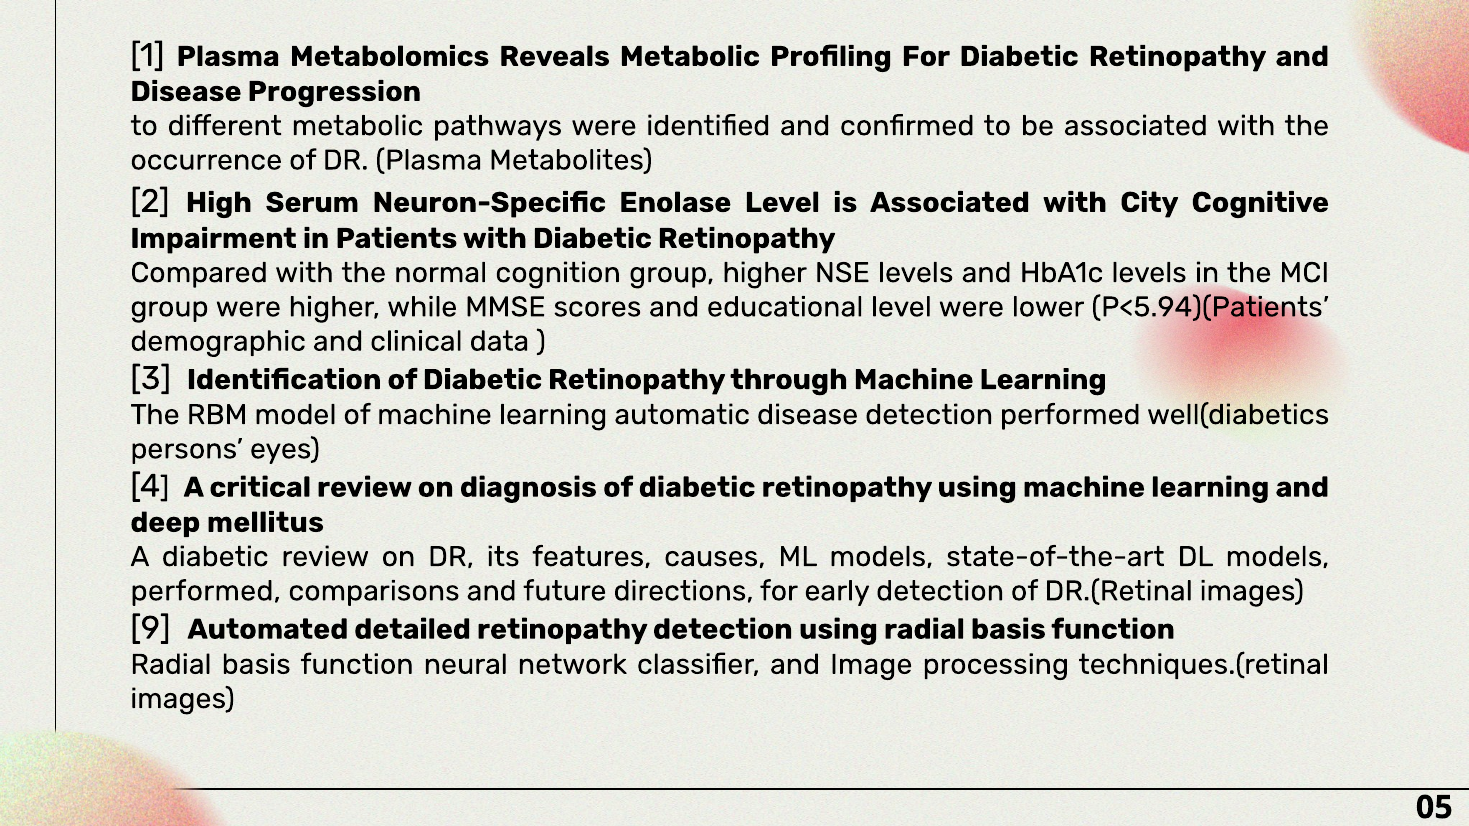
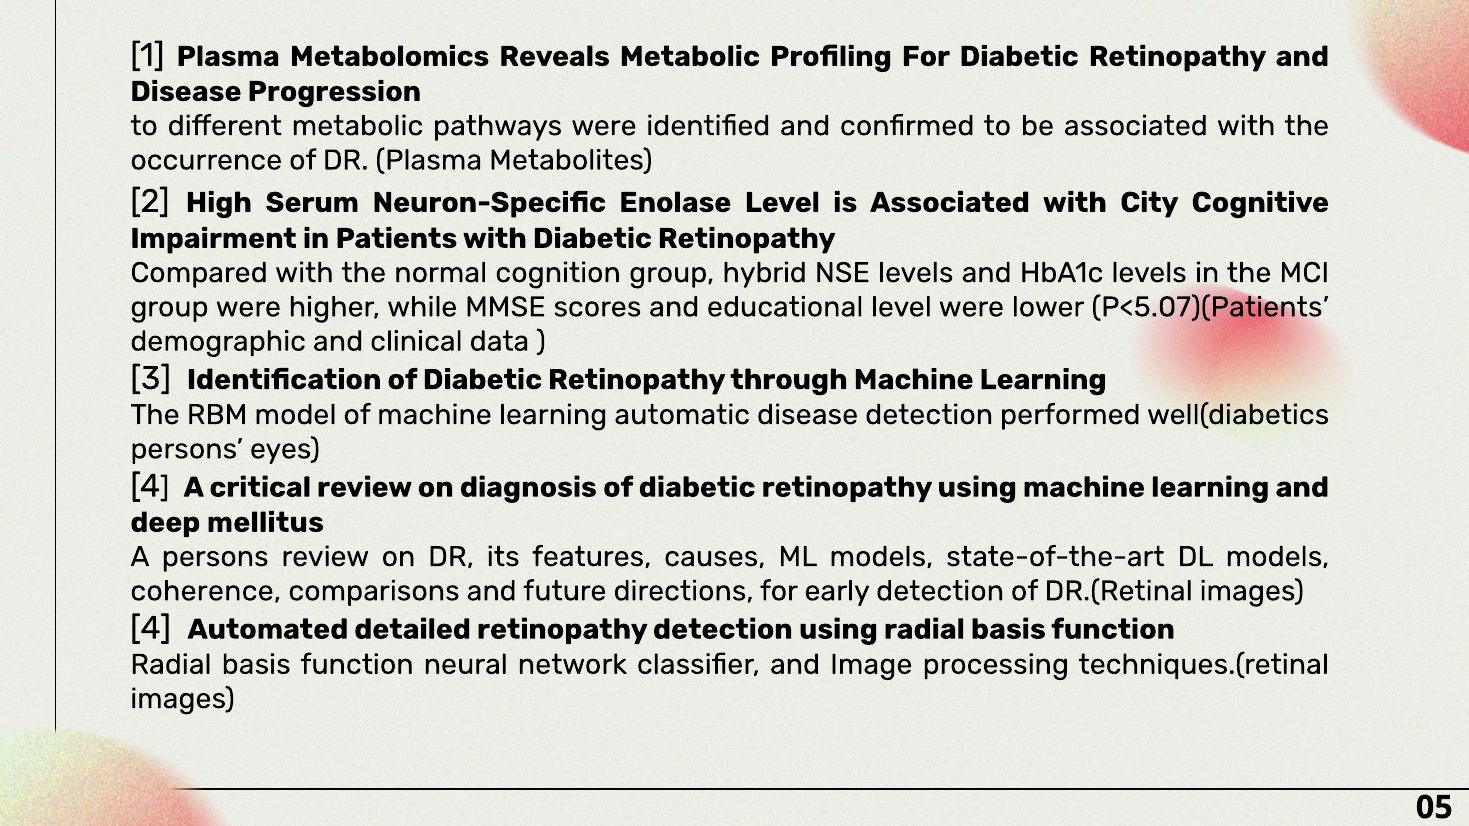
group higher: higher -> hybrid (765, 273)
P<5.94)(Patients: P<5.94)(Patients -> P<5.07)(Patients (1210, 307)
A diabetic: diabetic -> persons (215, 557)
performed: performed -> coherence (206, 591)
9: 9 -> 4 (151, 628)
